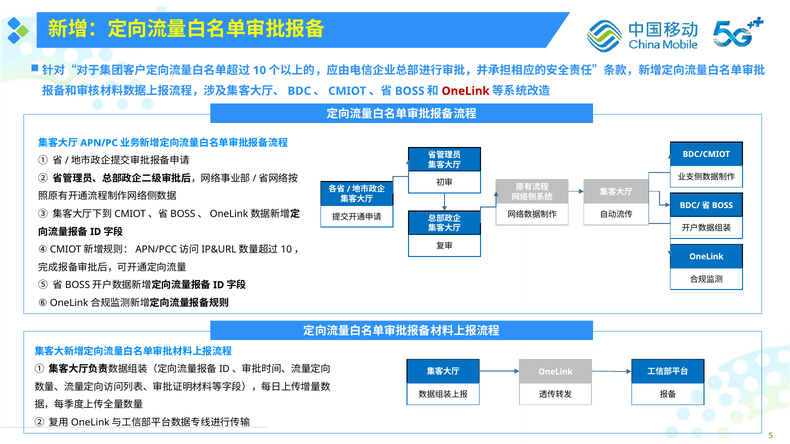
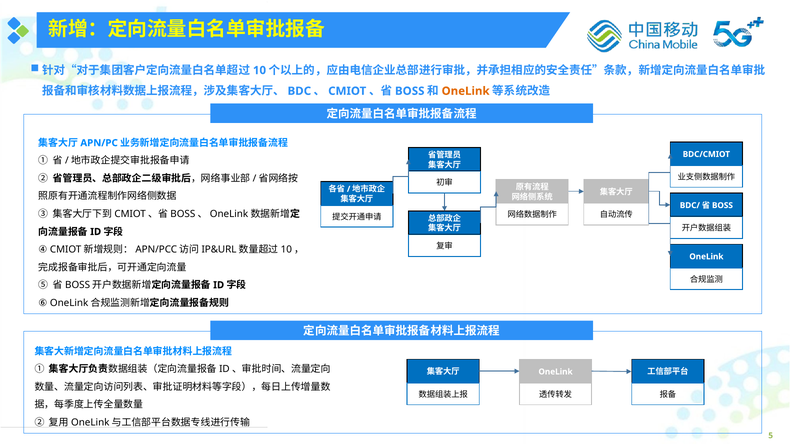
OneLink colour: red -> orange (466, 91)
